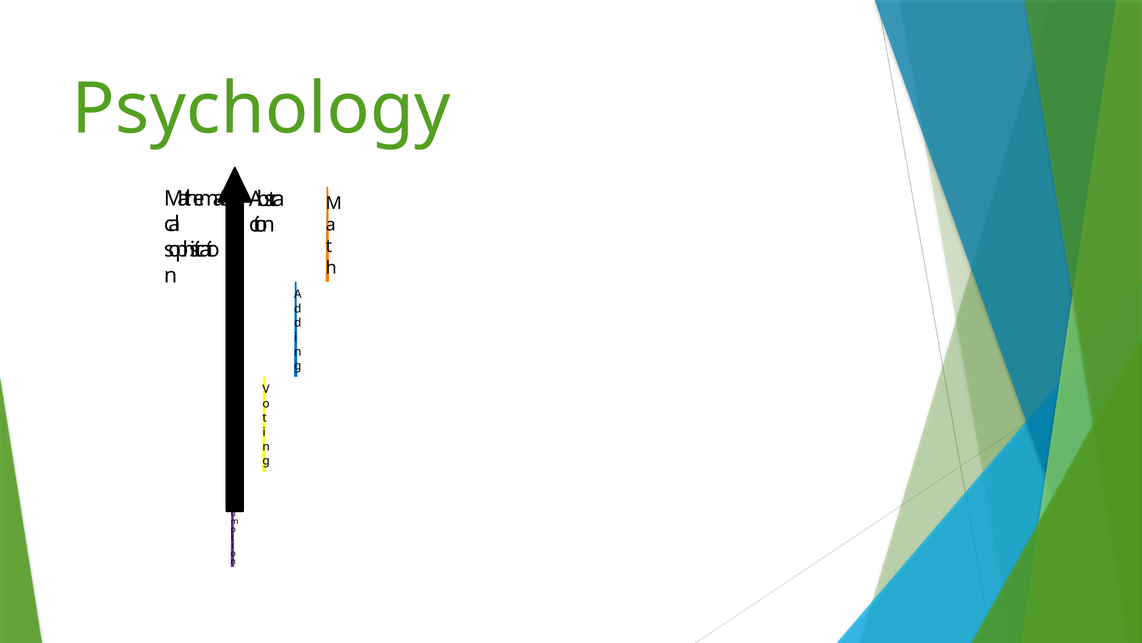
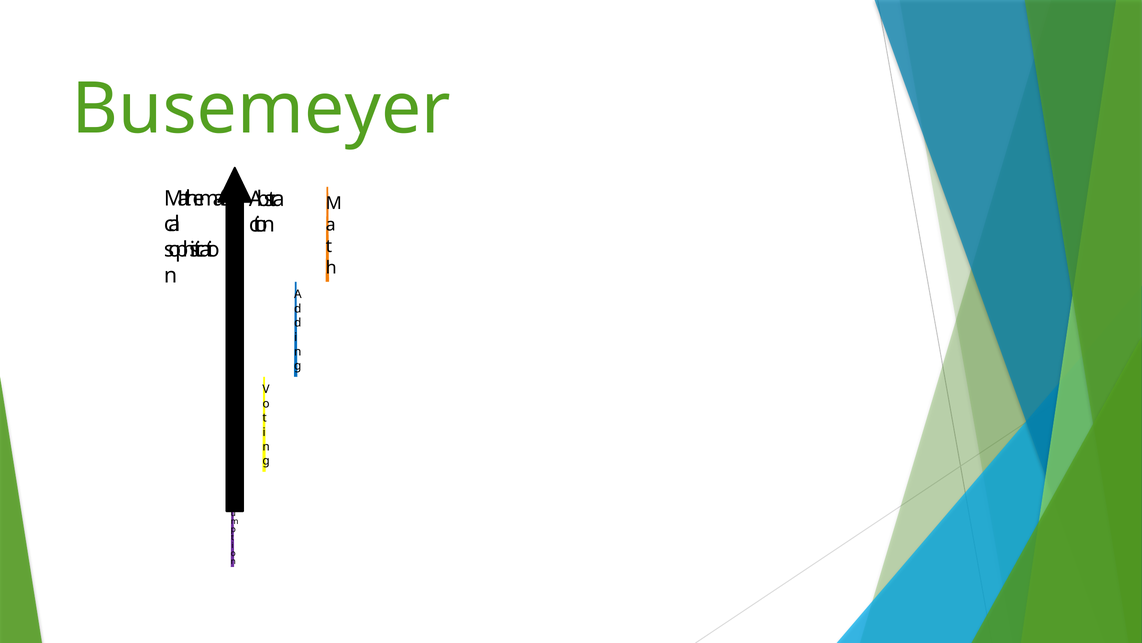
Psychology: Psychology -> Busemeyer (261, 109)
